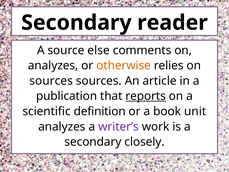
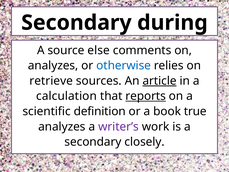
reader: reader -> during (172, 23)
otherwise colour: orange -> blue (124, 65)
sources: sources -> retrieve (51, 81)
article underline: none -> present (160, 81)
publication: publication -> calculation (66, 96)
unit: unit -> true (195, 111)
